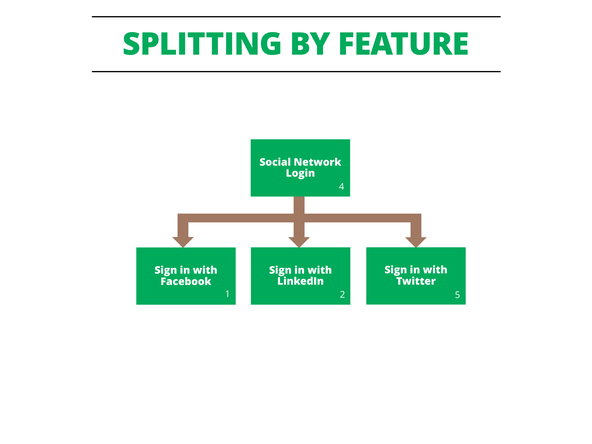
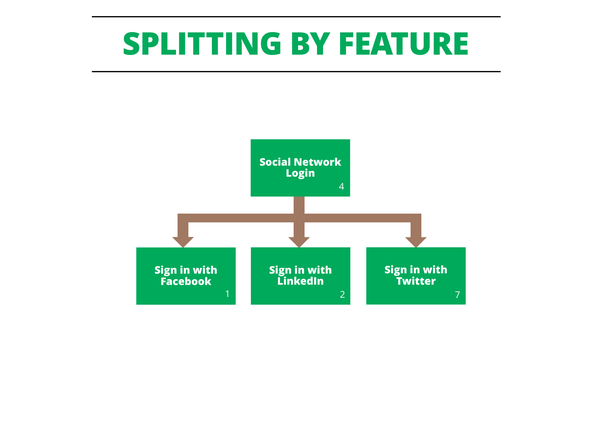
5: 5 -> 7 (458, 295)
